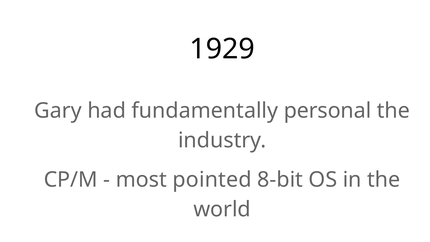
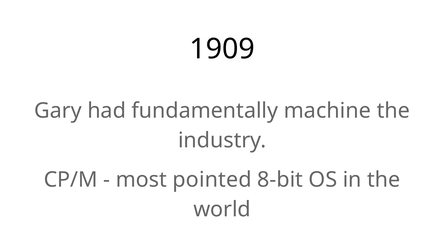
1929: 1929 -> 1909 (222, 49)
personal: personal -> machine (327, 111)
